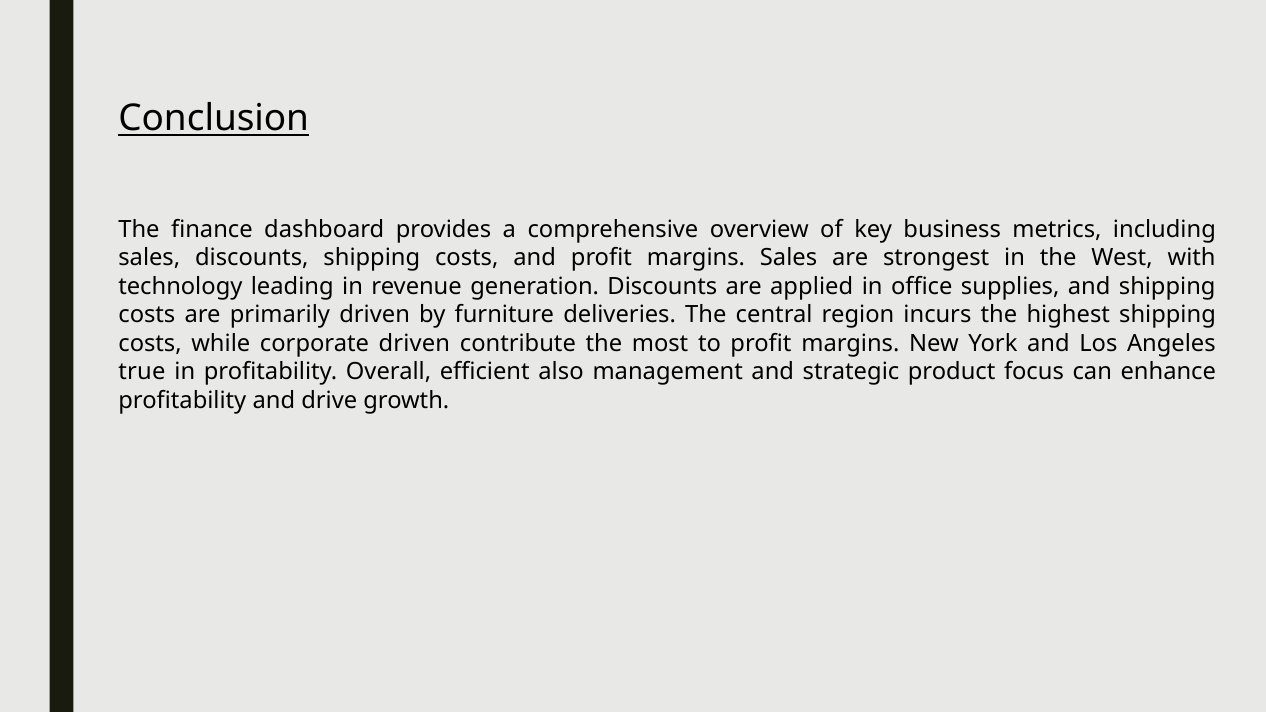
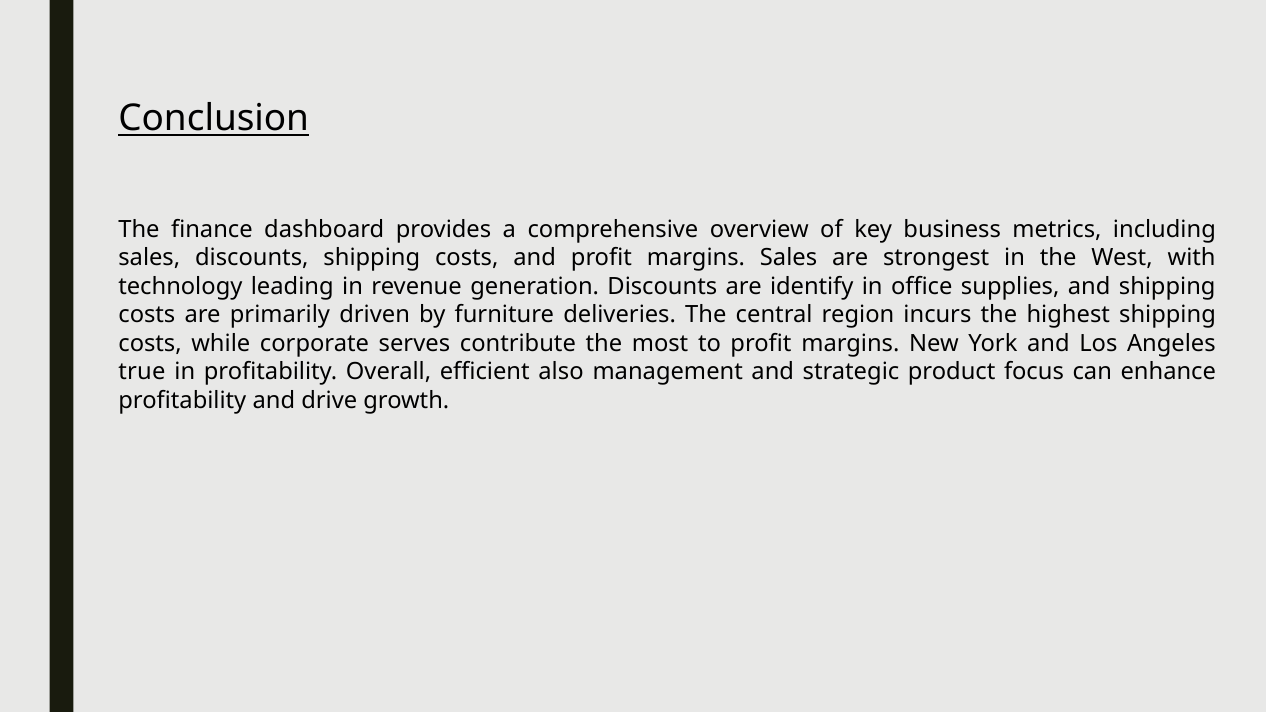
applied: applied -> identify (812, 287)
corporate driven: driven -> serves (414, 344)
